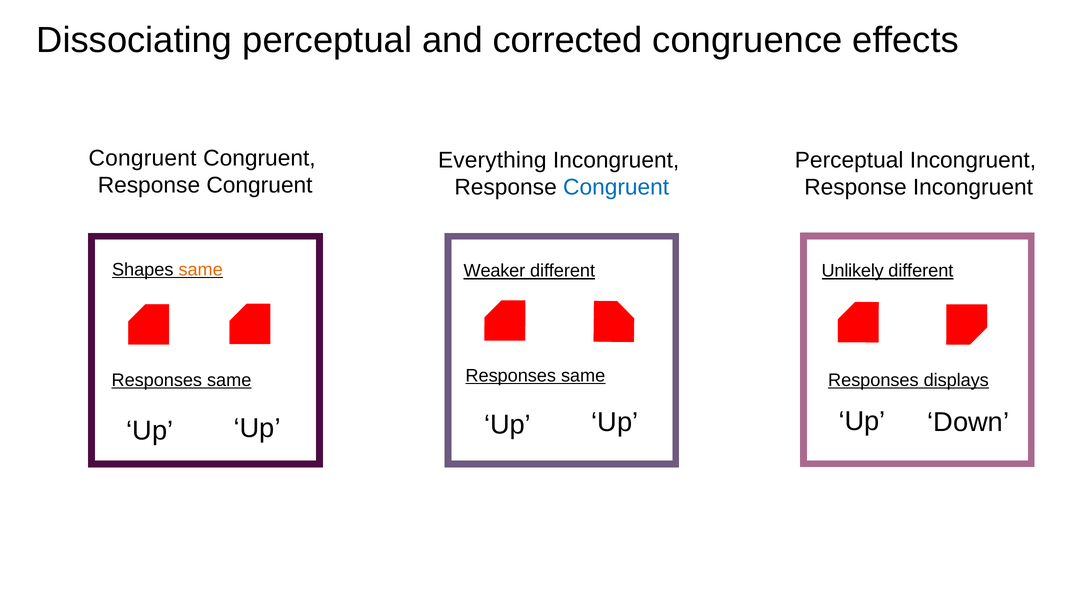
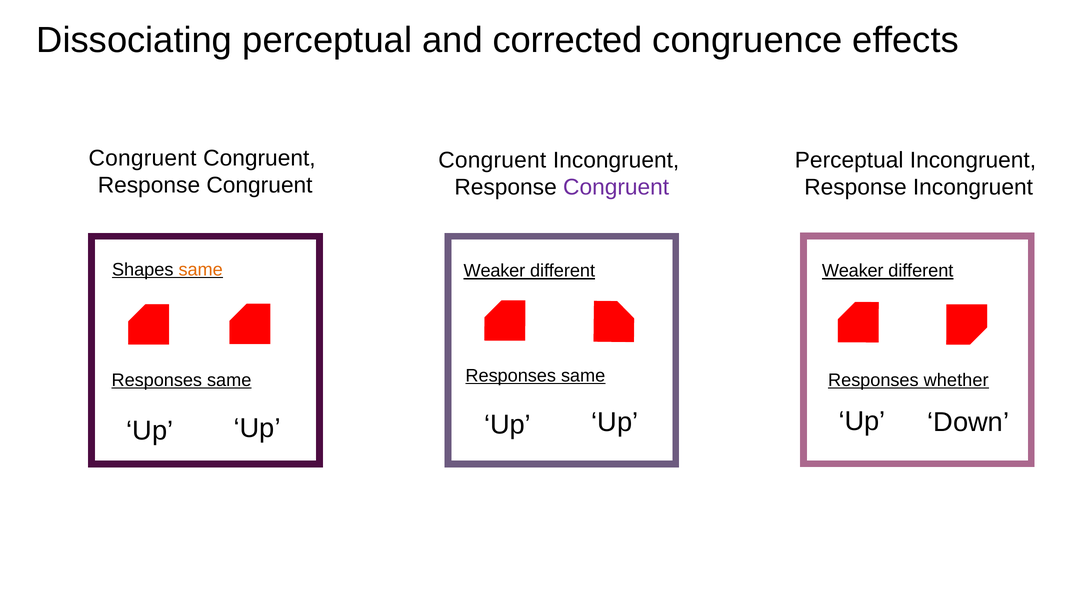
Everything: Everything -> Congruent (492, 160)
Congruent colour: blue -> purple (616, 187)
Unlikely: Unlikely -> Weaker (853, 271)
displays: displays -> whether (956, 380)
